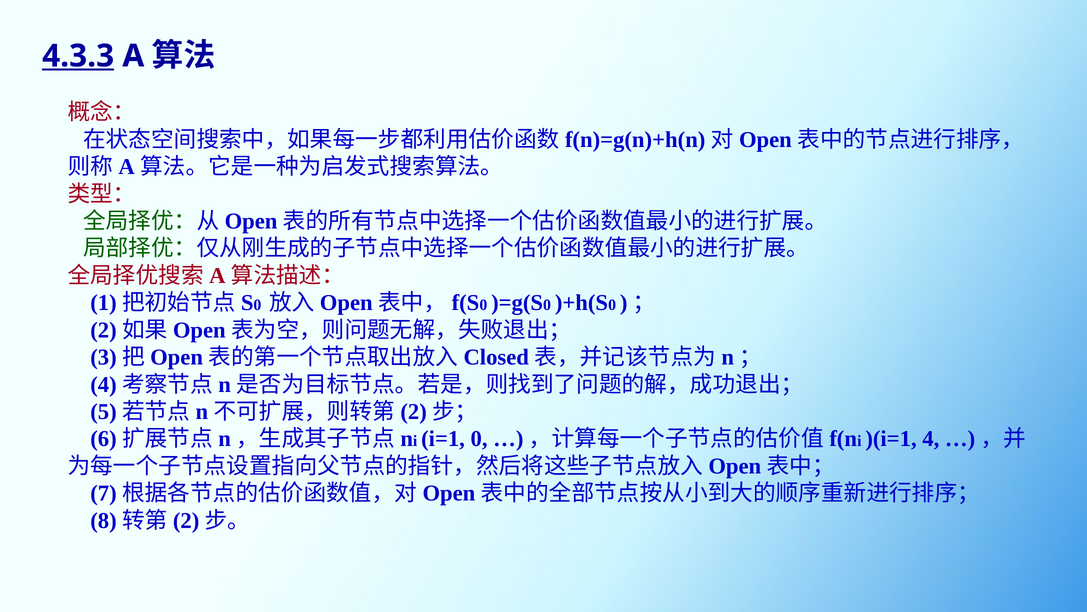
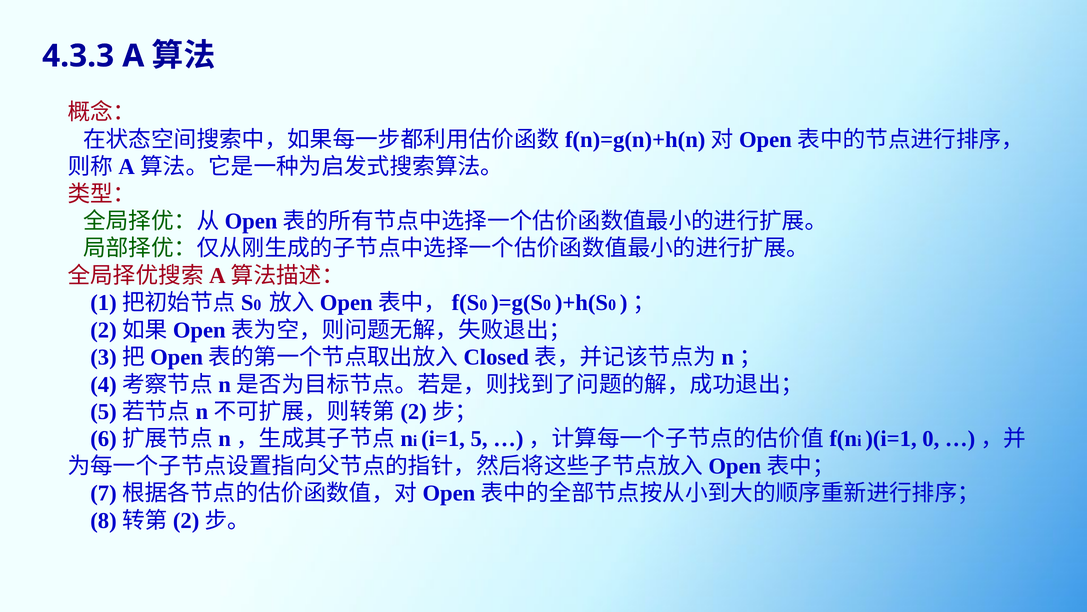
4.3.3 underline: present -> none (78, 56)
i=1 0: 0 -> 5 (479, 439)
)(i=1 4: 4 -> 0 (931, 439)
